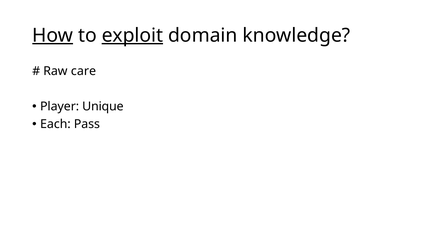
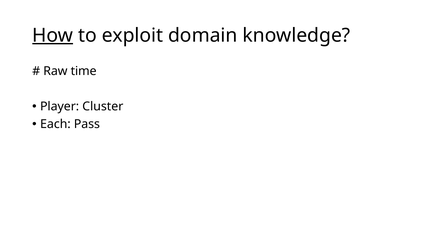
exploit underline: present -> none (132, 35)
care: care -> time (84, 71)
Unique: Unique -> Cluster (103, 107)
